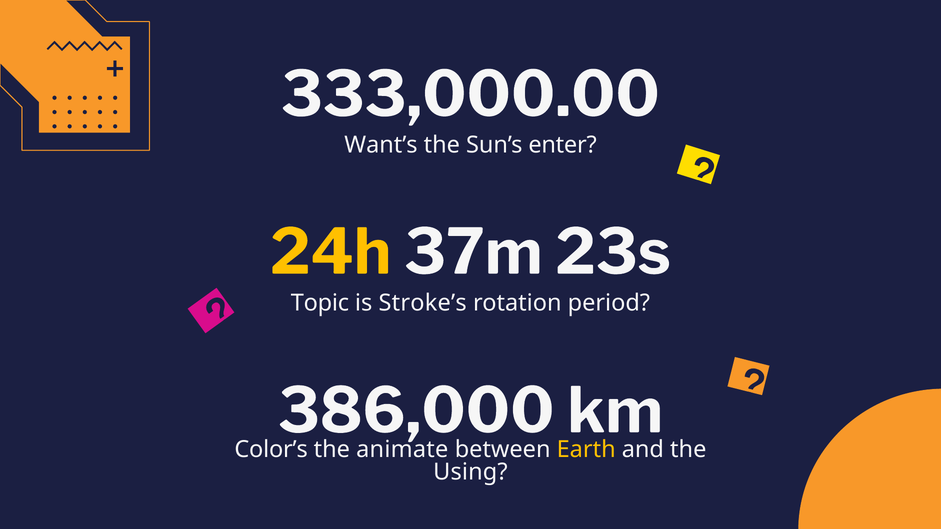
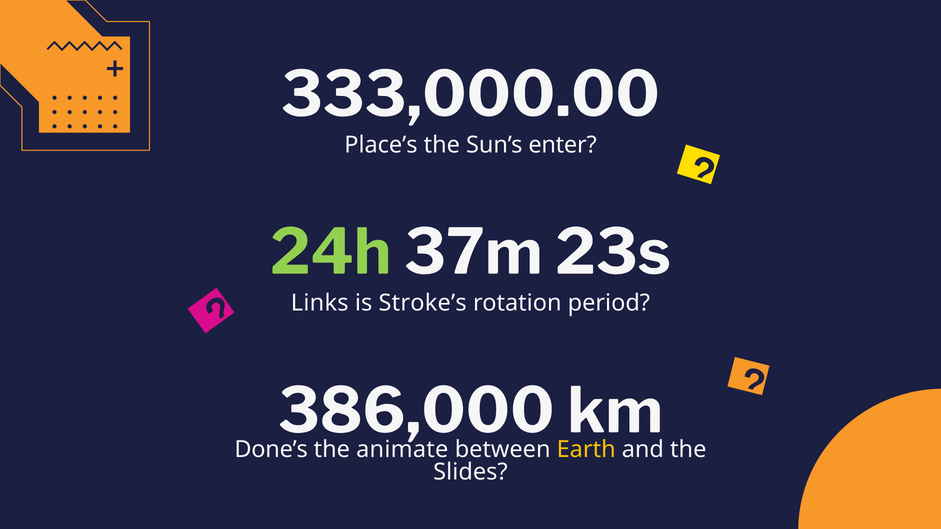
Want’s: Want’s -> Place’s (381, 145)
24h colour: yellow -> light green (331, 253)
Topic: Topic -> Links (320, 303)
Color’s: Color’s -> Done’s (271, 450)
Using: Using -> Slides (470, 472)
